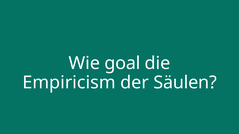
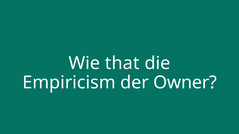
goal: goal -> that (122, 63)
Säulen: Säulen -> Owner (185, 83)
